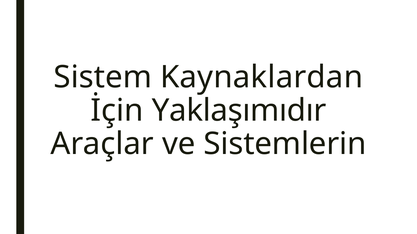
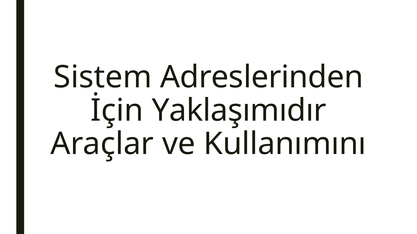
Kaynaklardan: Kaynaklardan -> Adreslerinden (262, 77)
Sistemlerin: Sistemlerin -> Kullanımını (285, 144)
